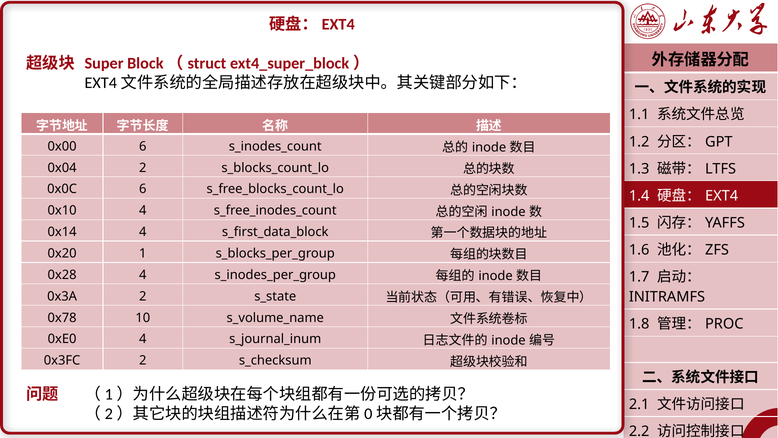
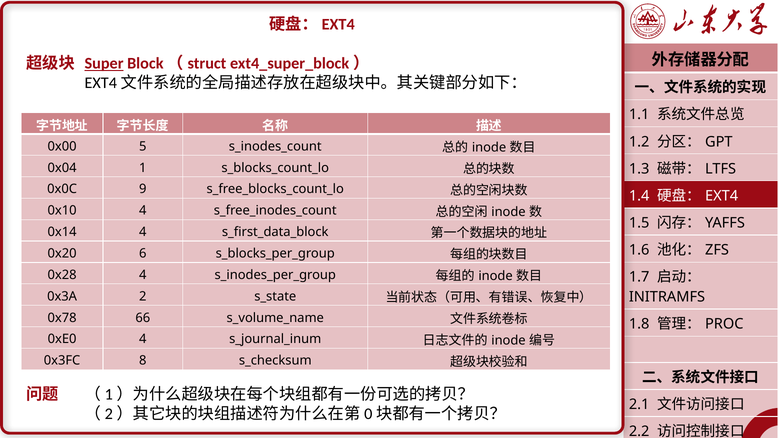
Super underline: none -> present (104, 63)
0x00 6: 6 -> 5 (143, 146)
0x04 2: 2 -> 1 (143, 168)
0x0C 6: 6 -> 9 (143, 189)
1: 1 -> 6 (143, 253)
10: 10 -> 66 (143, 317)
0x3FC 2: 2 -> 8 (143, 360)
